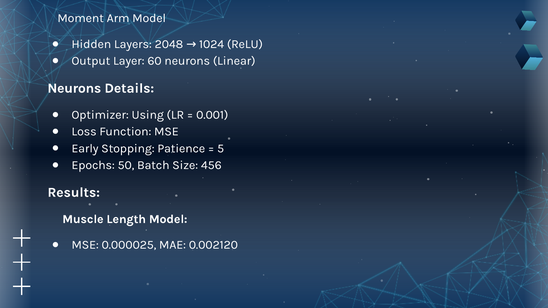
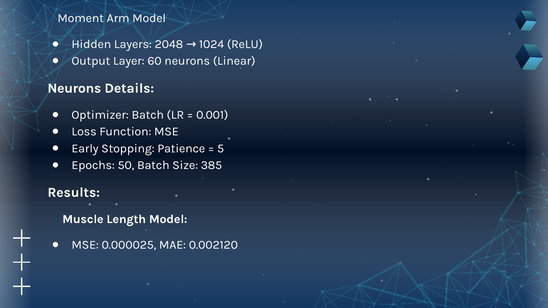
Optimizer Using: Using -> Batch (148, 115)
456: 456 -> 385 (211, 165)
